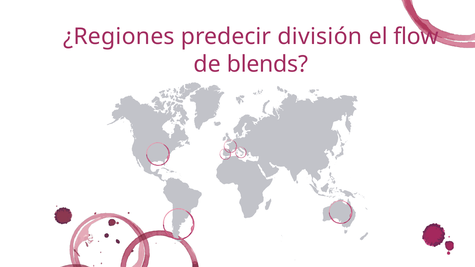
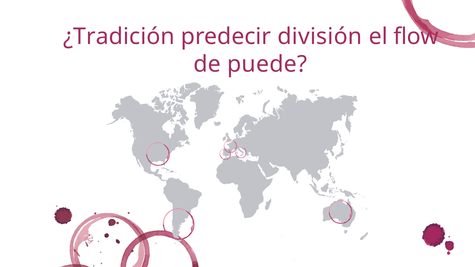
¿Regiones: ¿Regiones -> ¿Tradición (119, 36)
blends: blends -> puede (267, 64)
